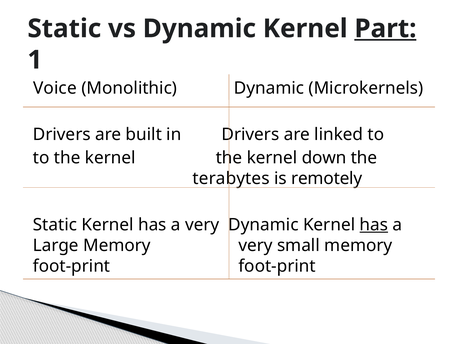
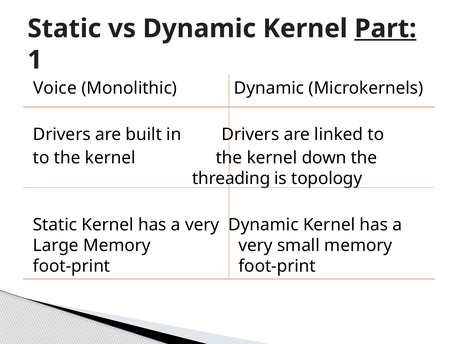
terabytes: terabytes -> threading (231, 178)
remotely: remotely -> topology (327, 178)
has underline: present -> none (374, 224)
